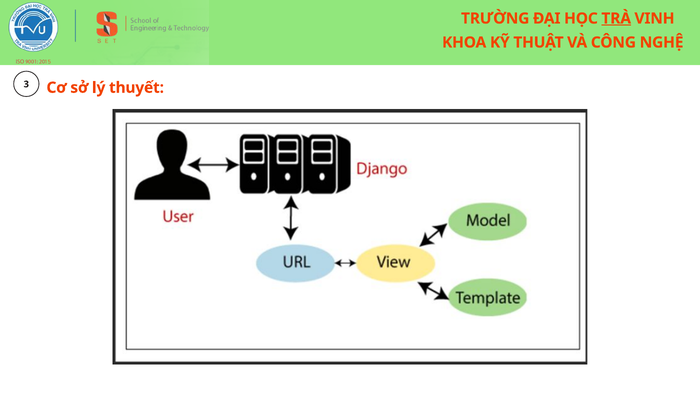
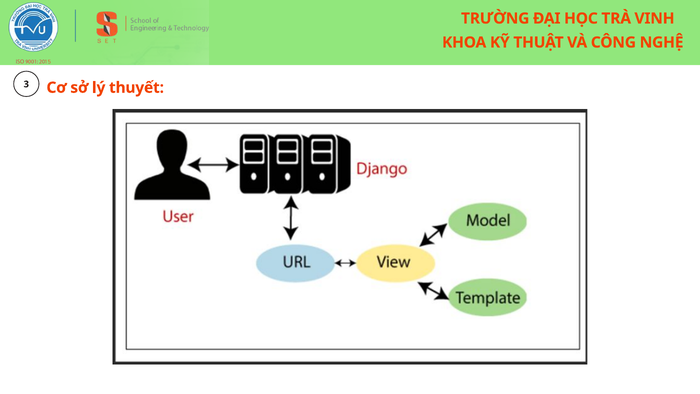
TRÀ underline: present -> none (616, 18)
